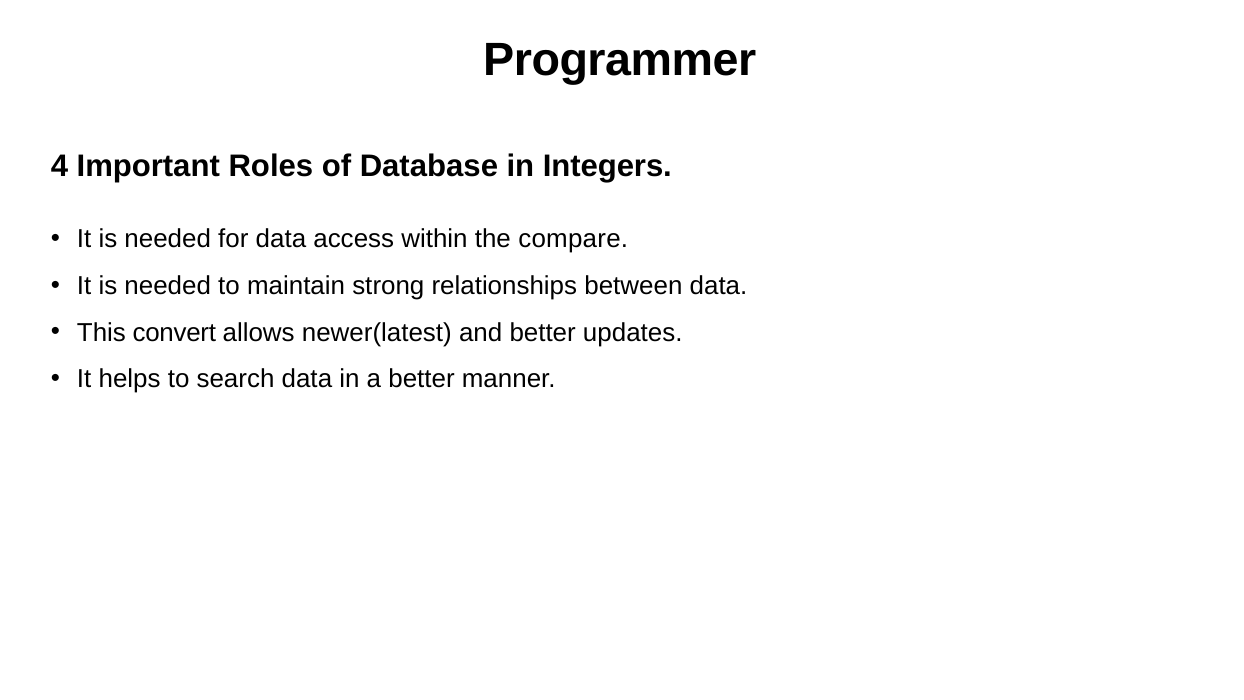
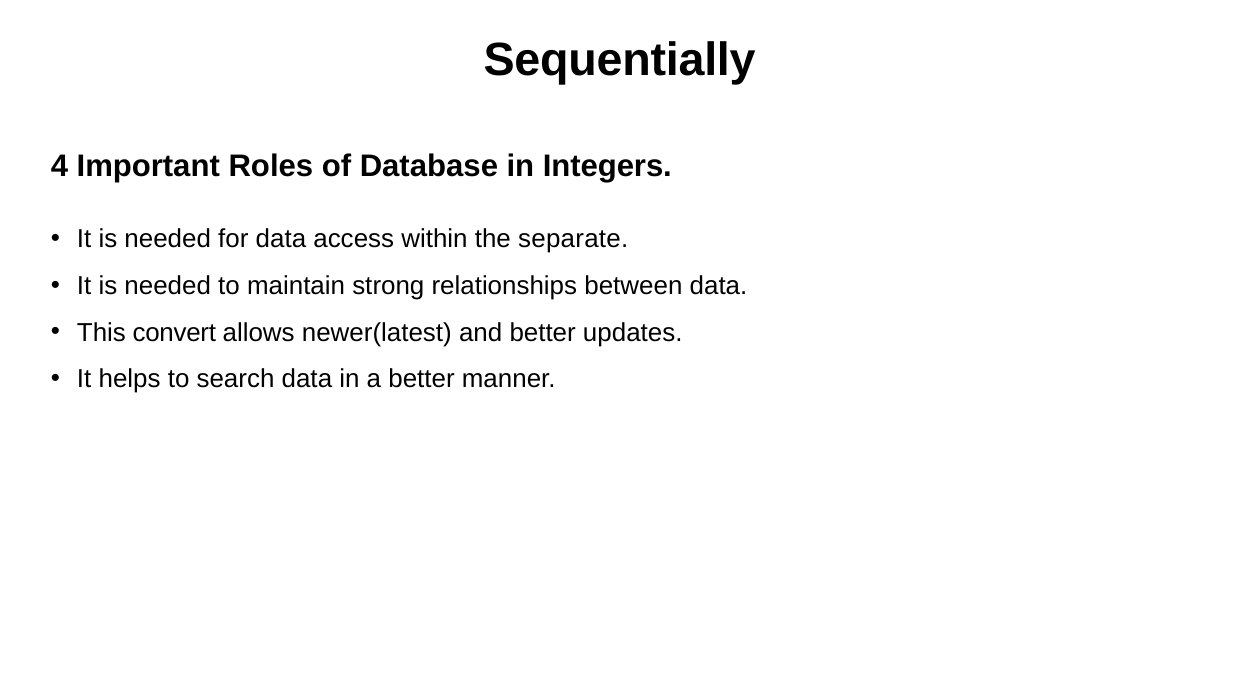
Programmer: Programmer -> Sequentially (620, 60)
compare: compare -> separate (573, 239)
